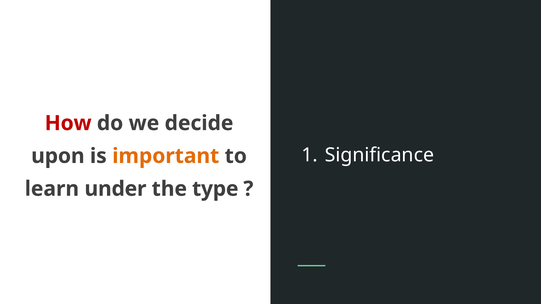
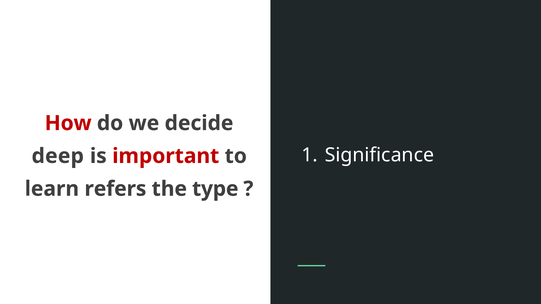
upon: upon -> deep (58, 156)
important colour: orange -> red (166, 156)
under: under -> refers (115, 189)
